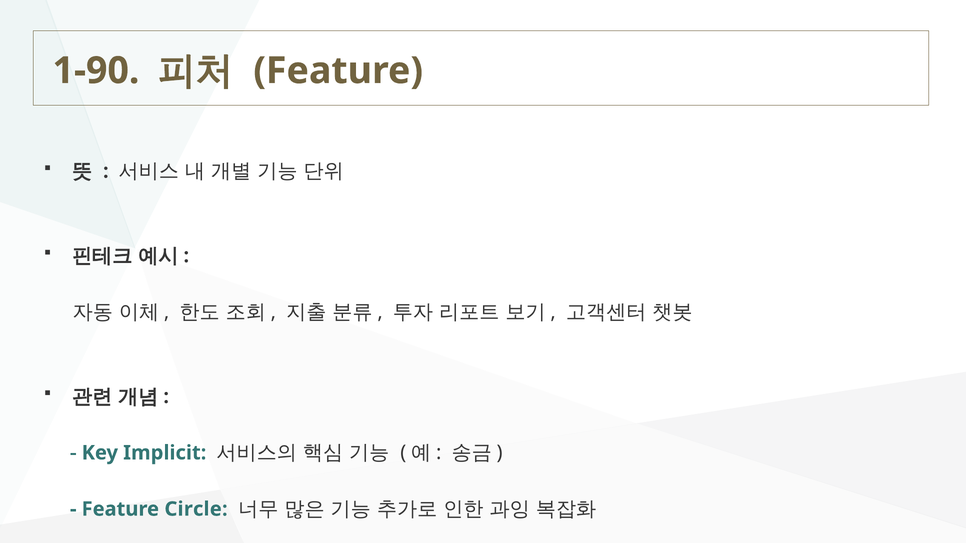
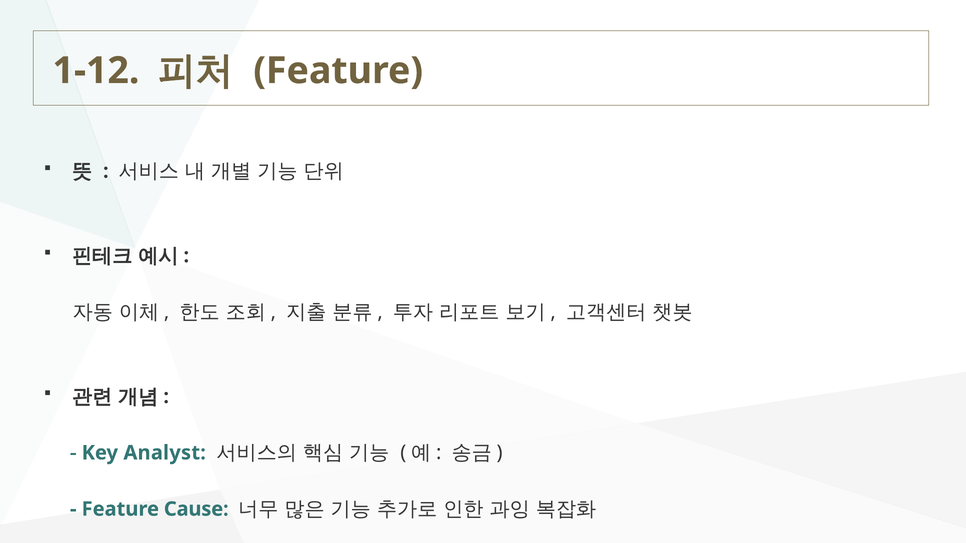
1-90: 1-90 -> 1-12 (96, 71)
Implicit: Implicit -> Analyst (165, 453)
Circle: Circle -> Cause (196, 509)
